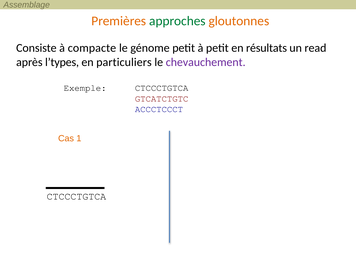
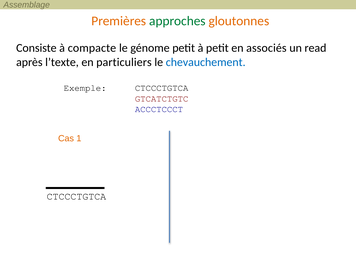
résultats: résultats -> associés (266, 48)
l’types: l’types -> l’texte (62, 62)
chevauchement colour: purple -> blue (206, 62)
